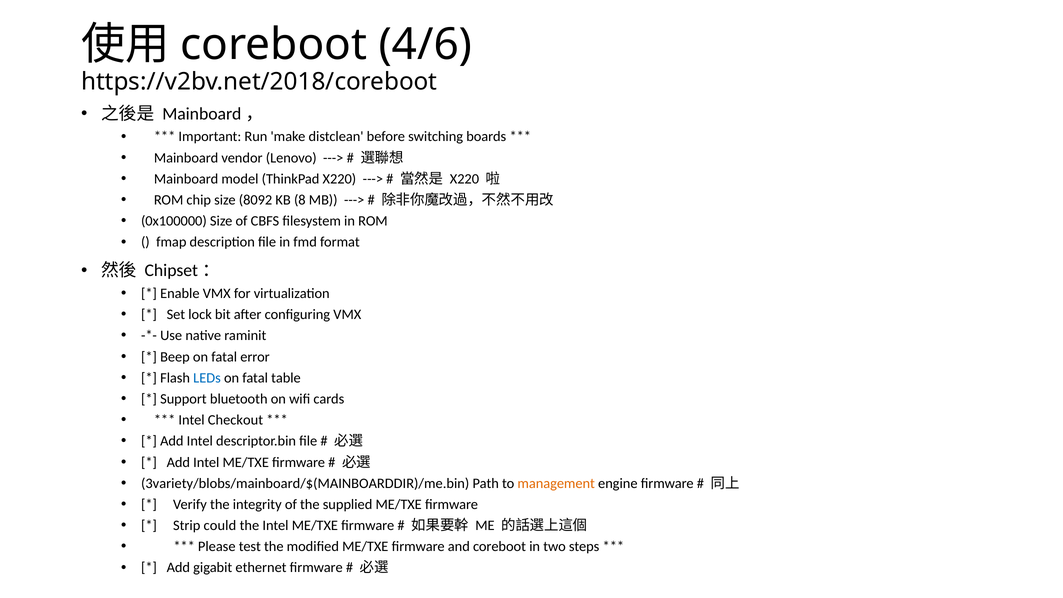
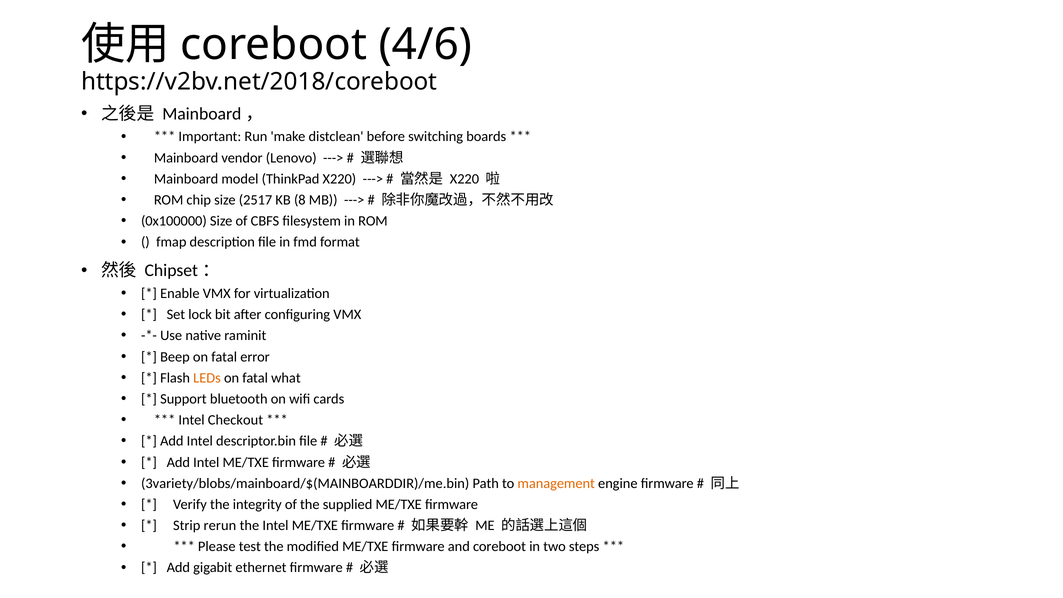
8092: 8092 -> 2517 (256, 200)
LEDs colour: blue -> orange (207, 378)
table: table -> what (286, 378)
could: could -> rerun (220, 525)
